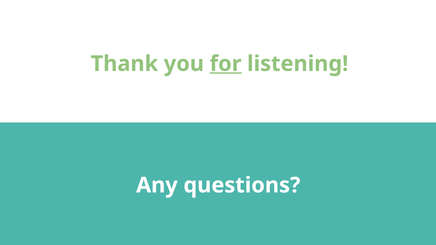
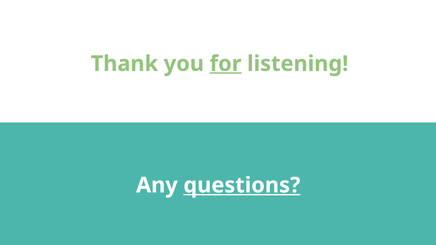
questions underline: none -> present (242, 185)
